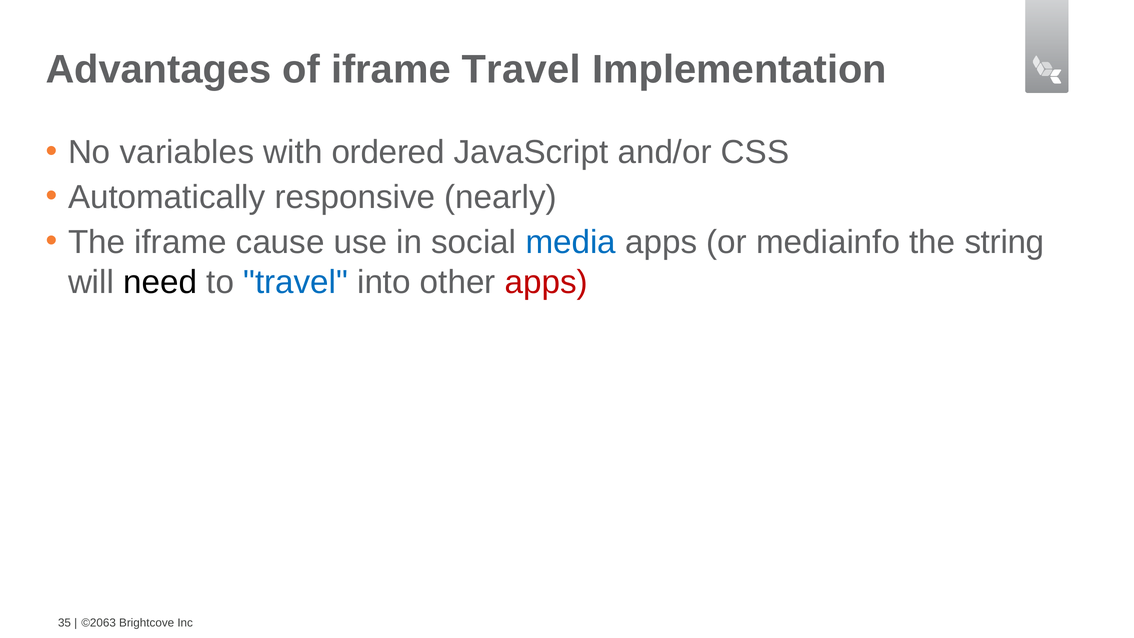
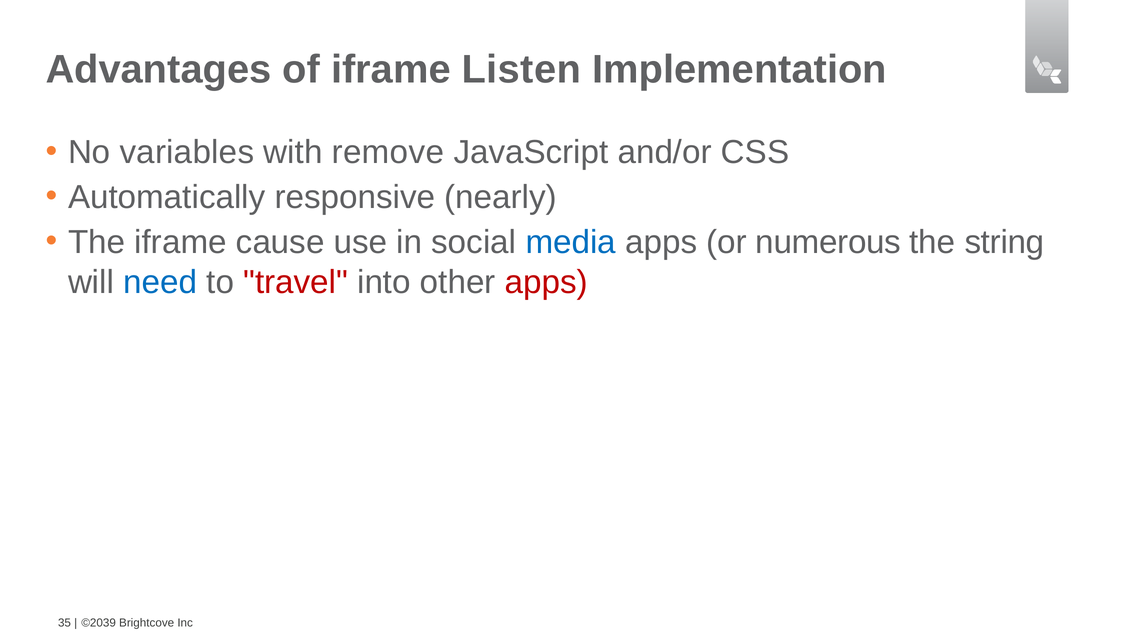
iframe Travel: Travel -> Listen (521, 70)
ordered: ordered -> remove (388, 152)
mediainfo: mediainfo -> numerous (828, 242)
need colour: black -> blue (160, 282)
travel colour: blue -> red (296, 282)
©2063: ©2063 -> ©2039 (99, 623)
